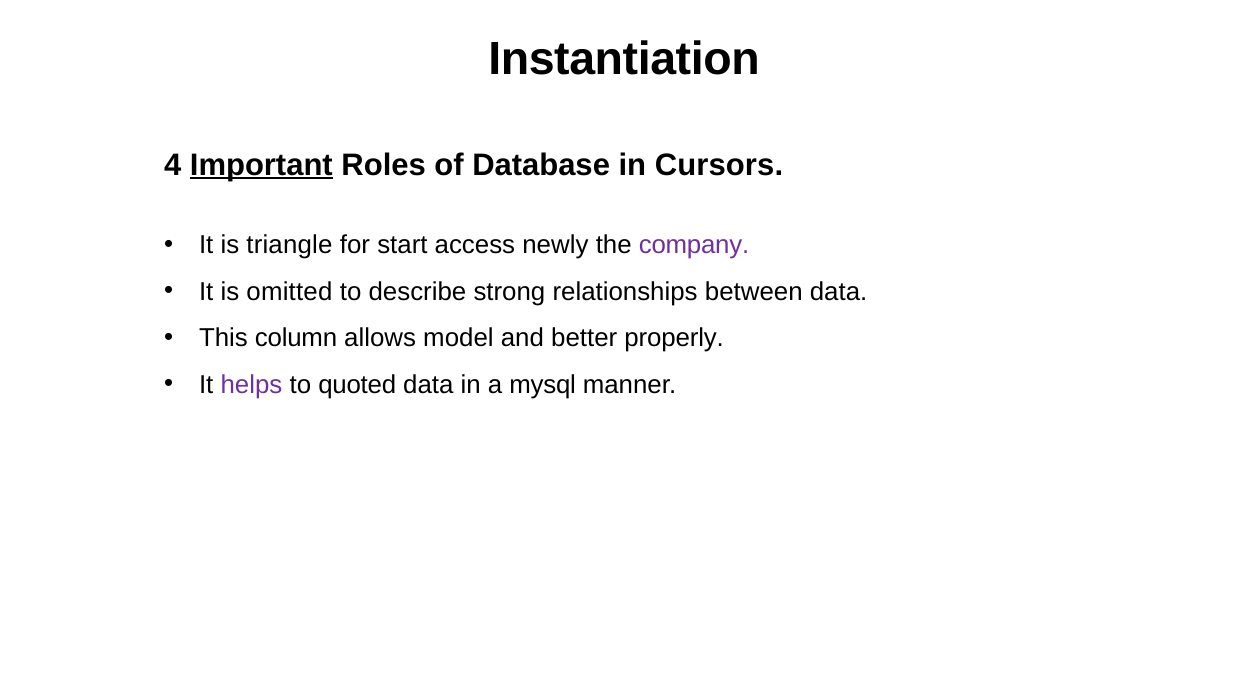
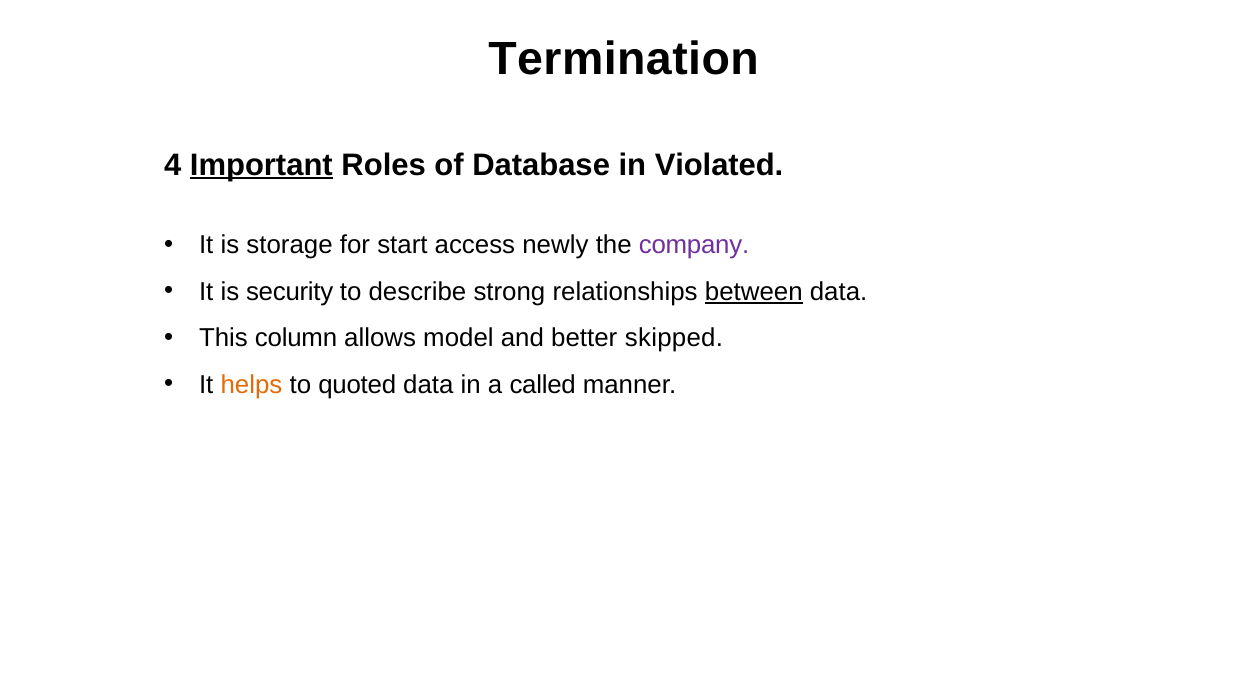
Instantiation: Instantiation -> Termination (624, 59)
Cursors: Cursors -> Violated (719, 165)
triangle: triangle -> storage (290, 245)
omitted: omitted -> security (290, 292)
between underline: none -> present (754, 292)
properly: properly -> skipped (674, 338)
helps colour: purple -> orange (251, 385)
mysql: mysql -> called (543, 385)
